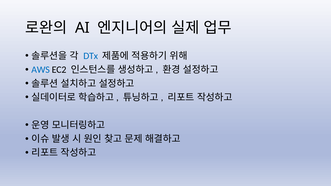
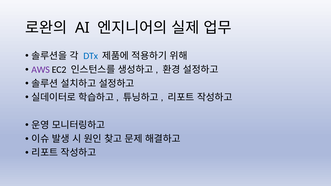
AWS colour: blue -> purple (41, 70)
